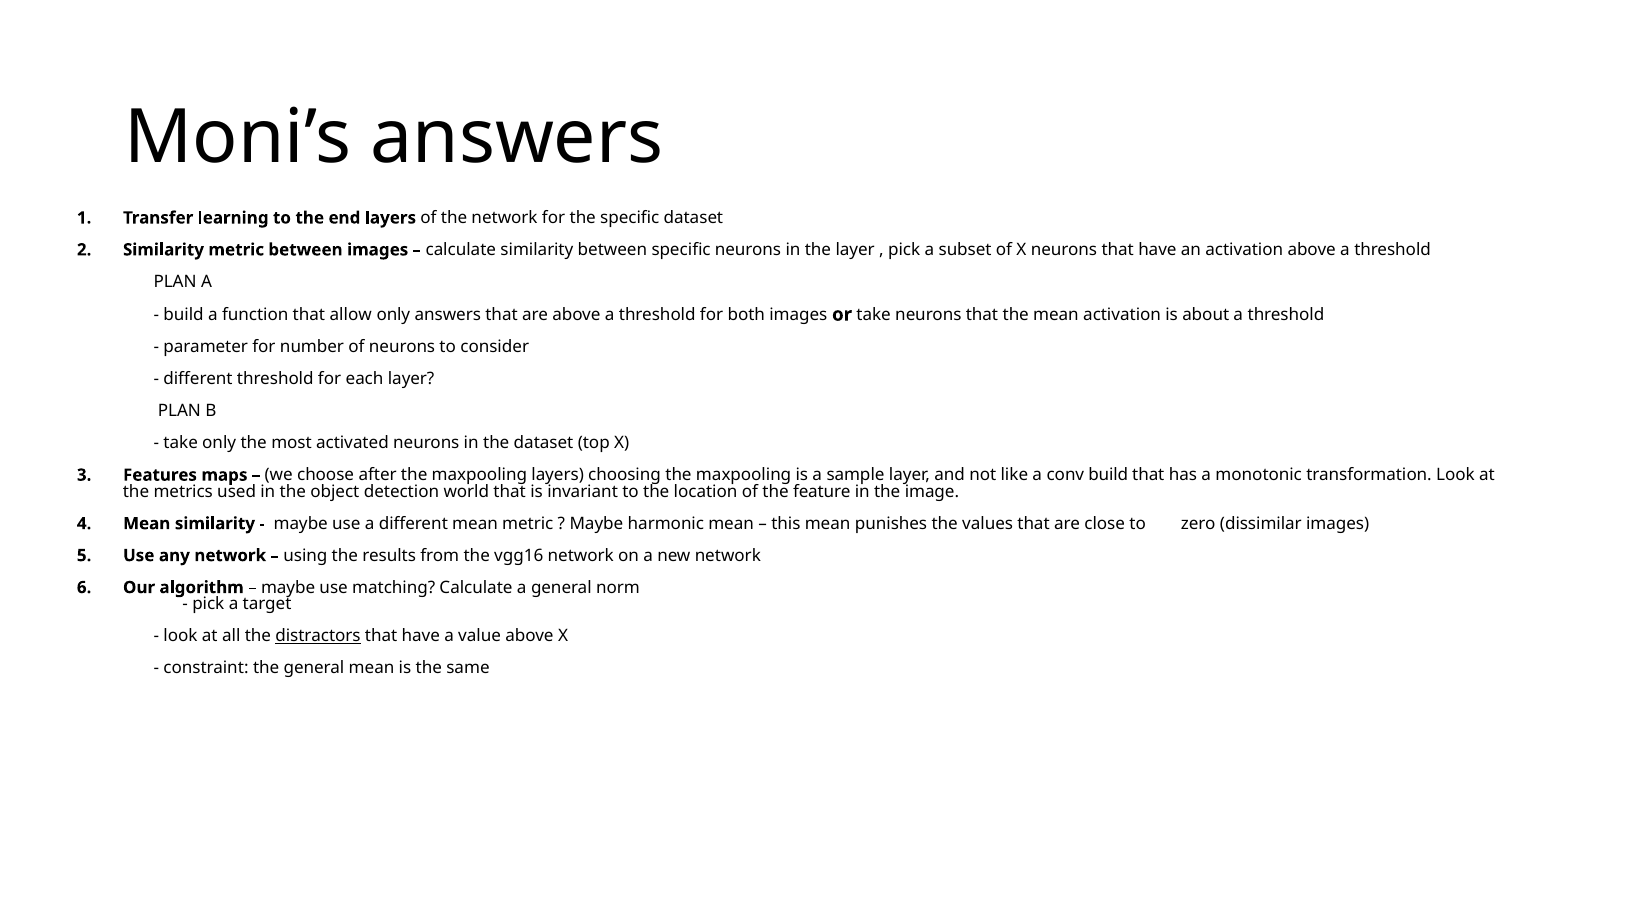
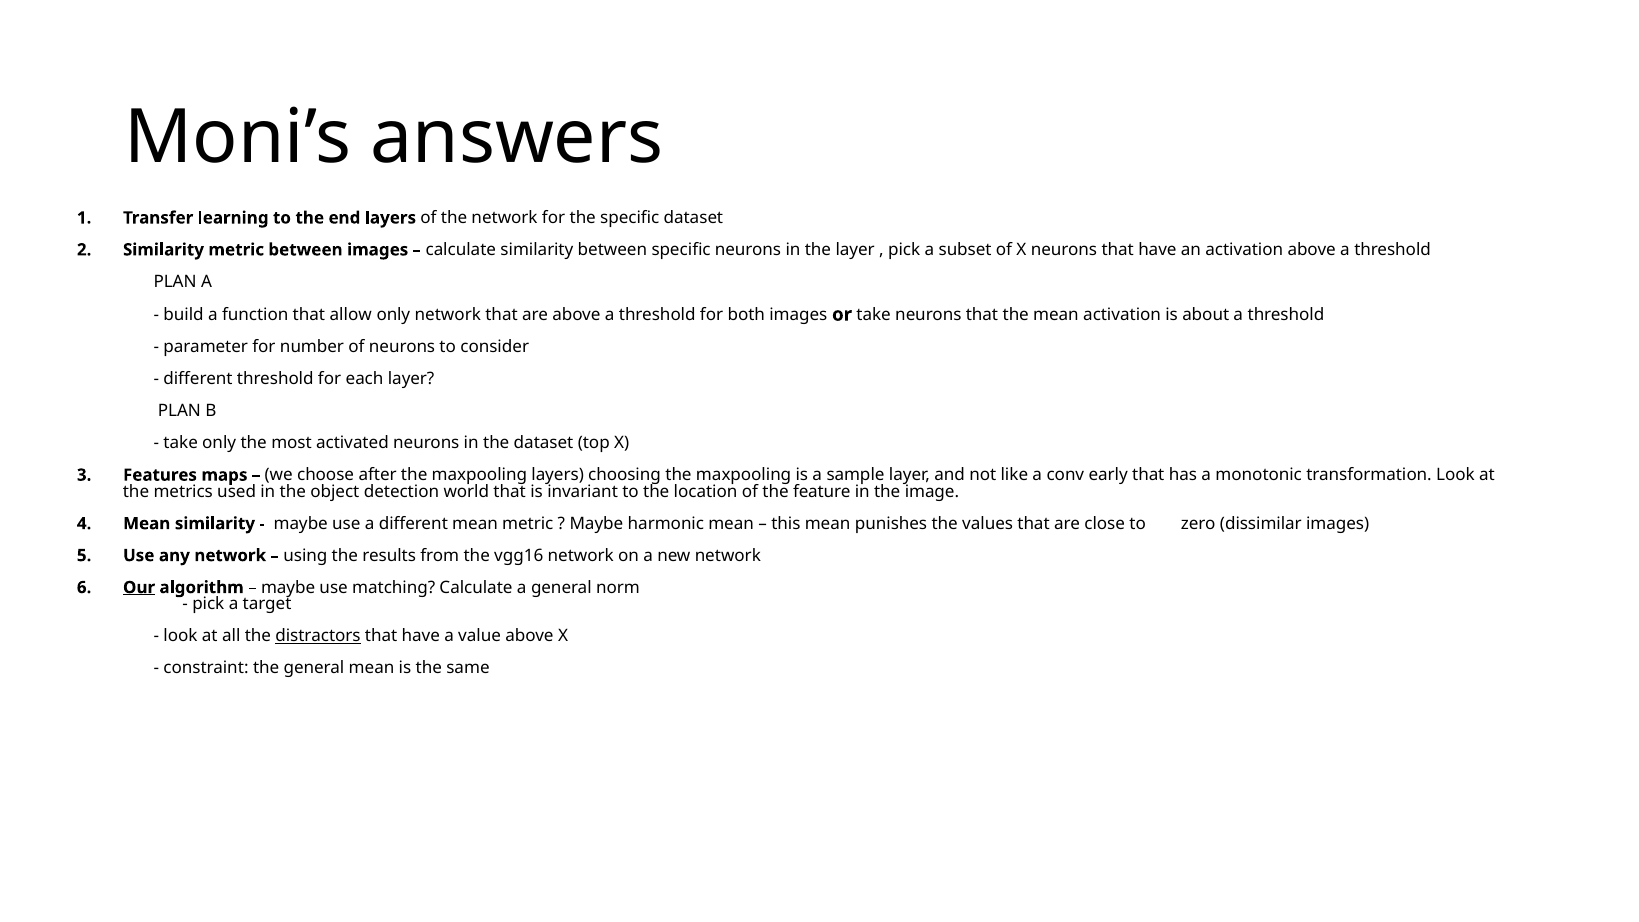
only answers: answers -> network (448, 315)
conv build: build -> early (1108, 475)
Our underline: none -> present (139, 587)
